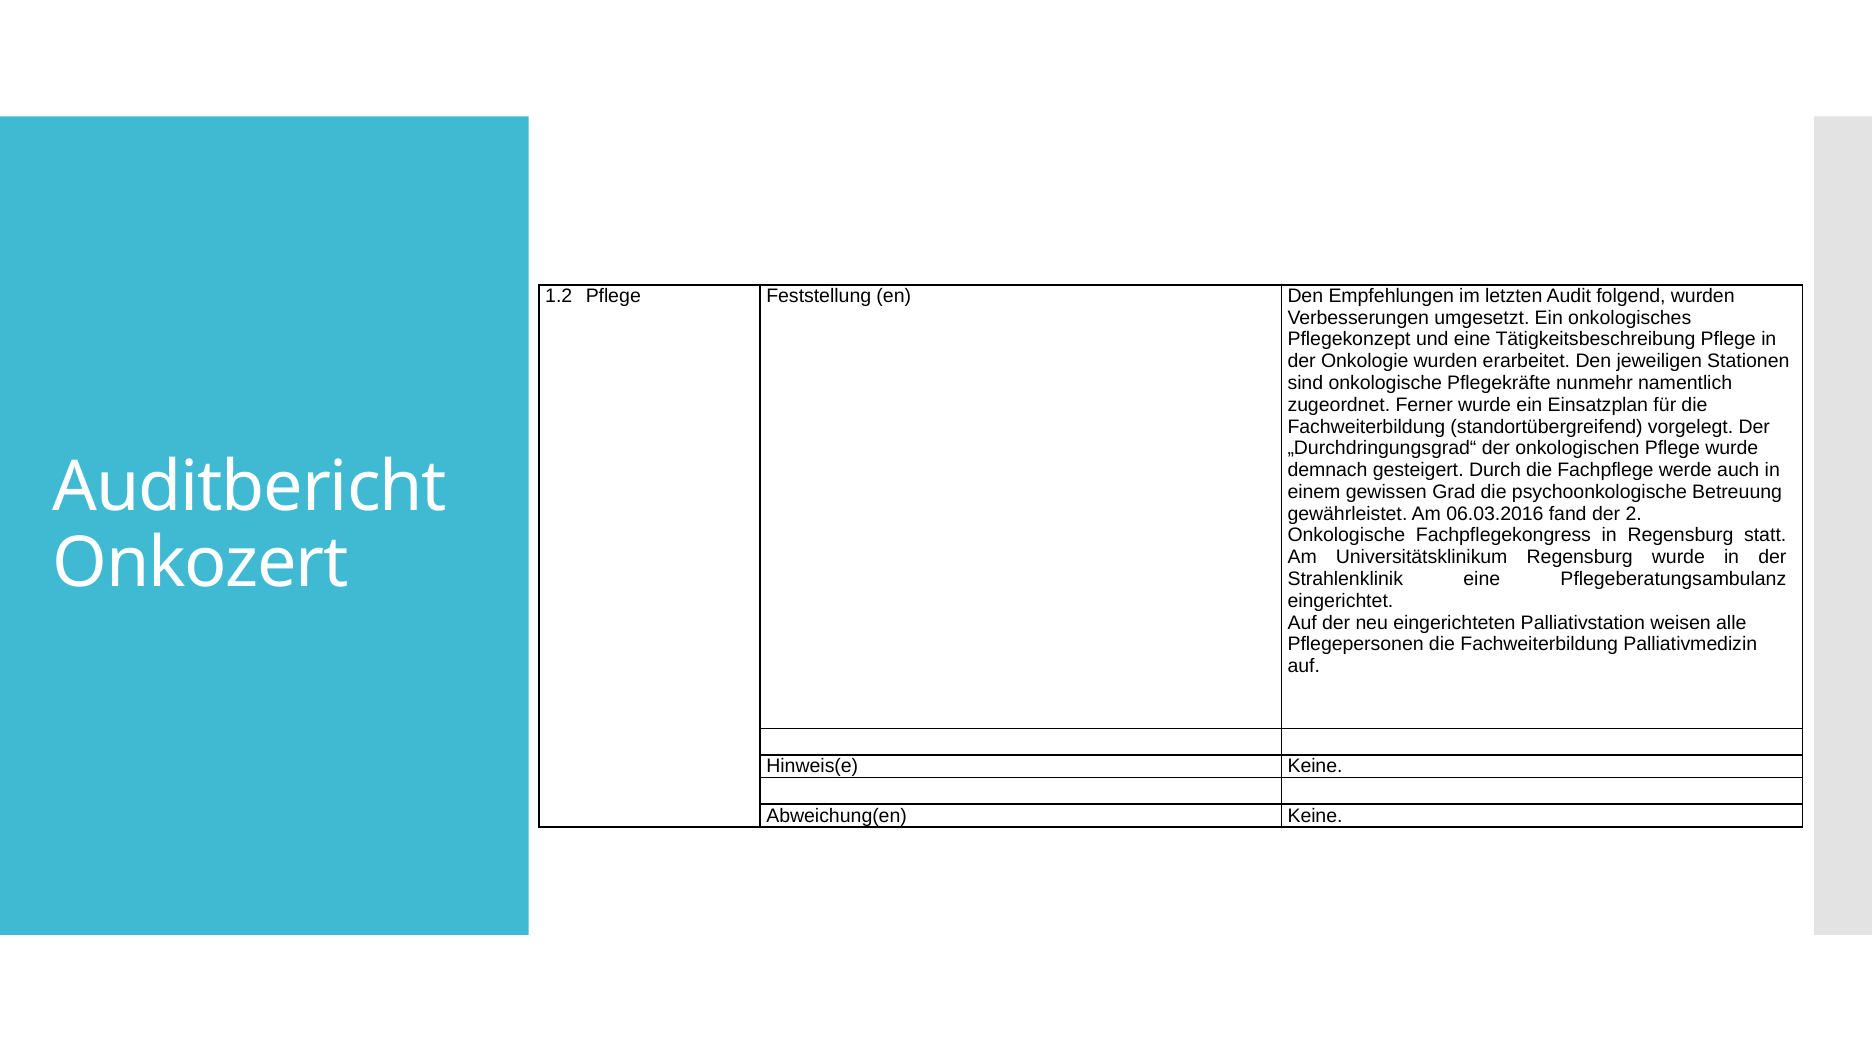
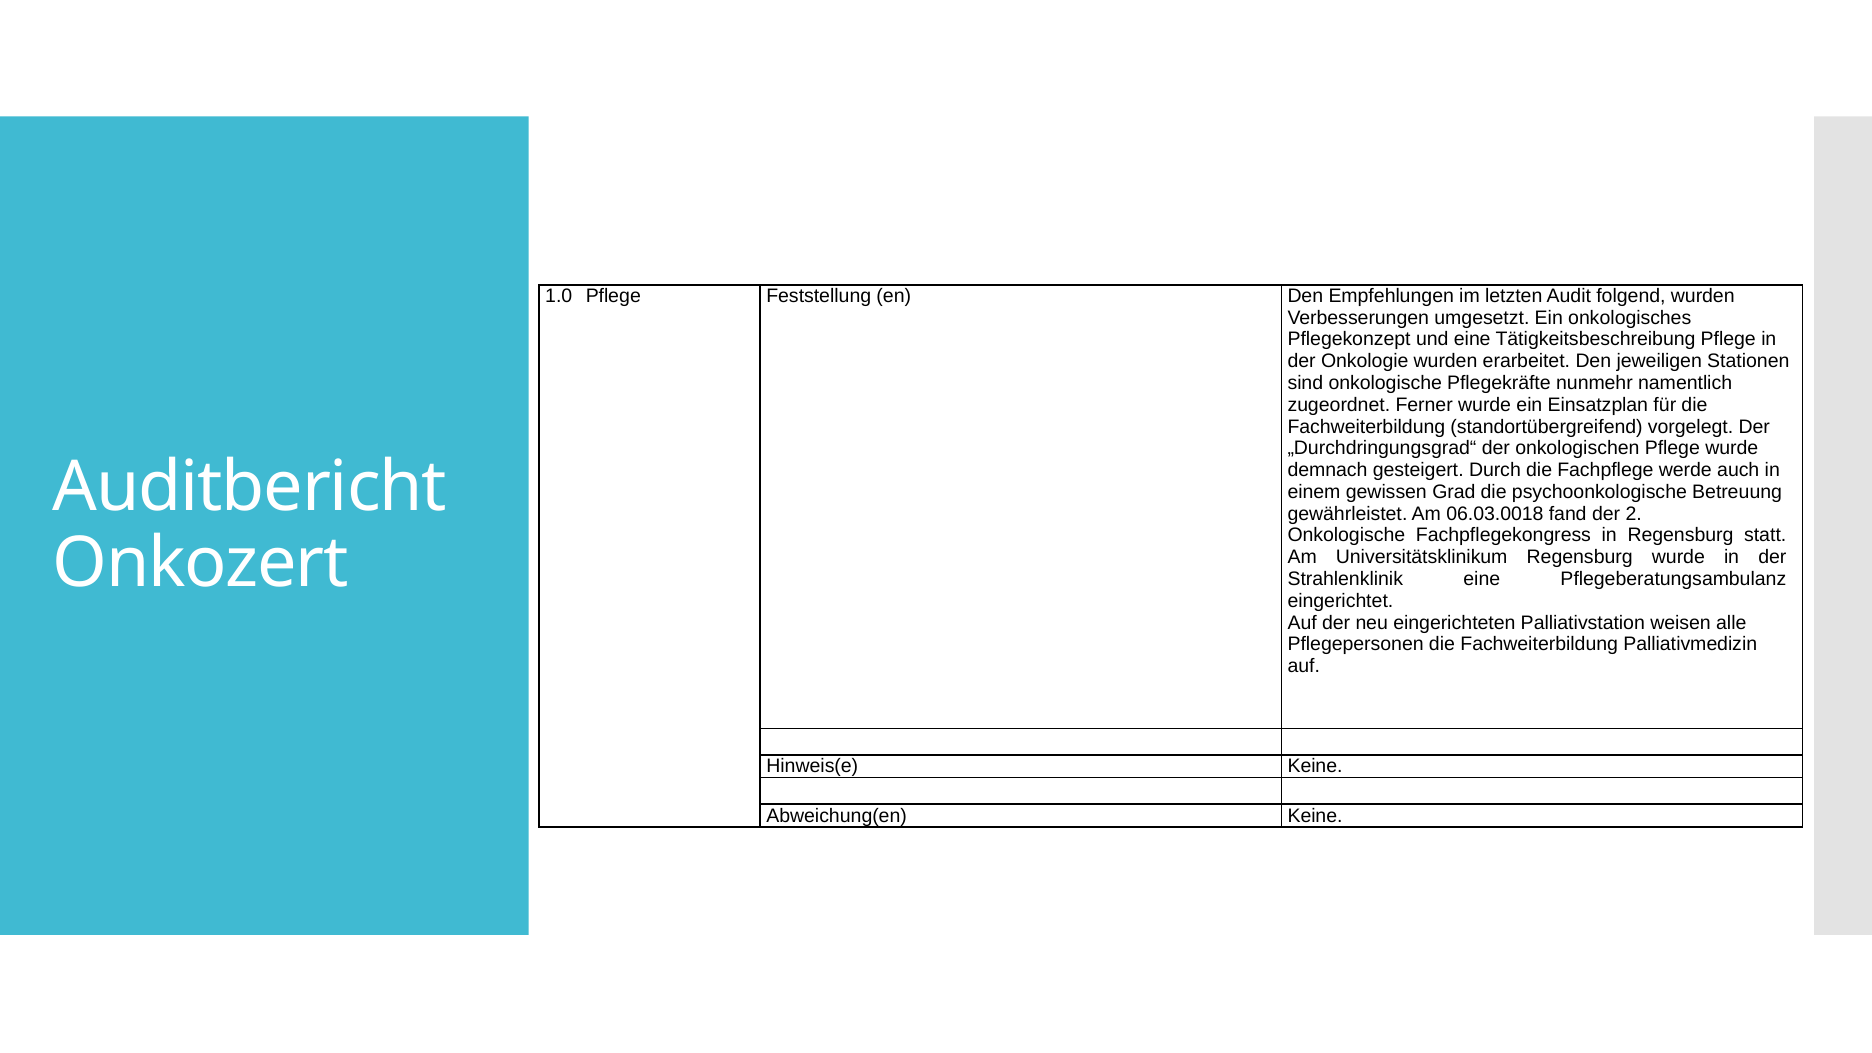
1.2: 1.2 -> 1.0 (559, 296)
06.03.2016: 06.03.2016 -> 06.03.0018 (1495, 514)
